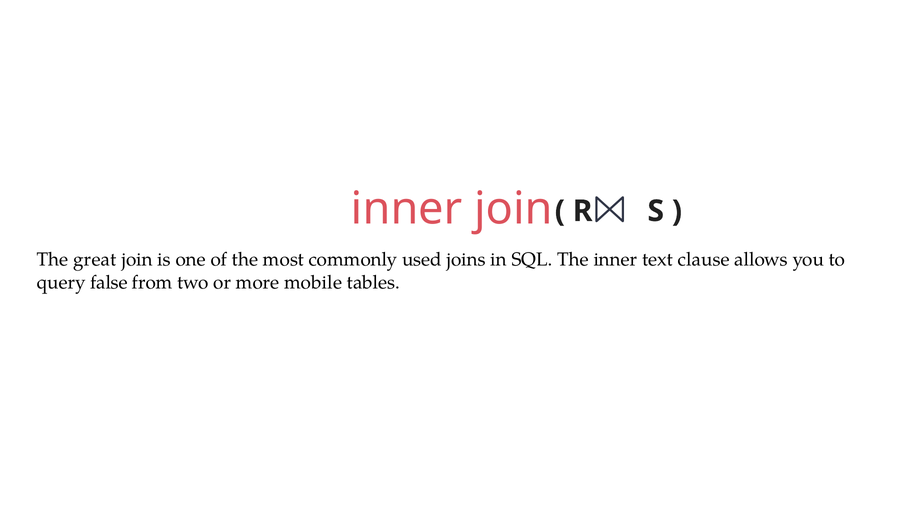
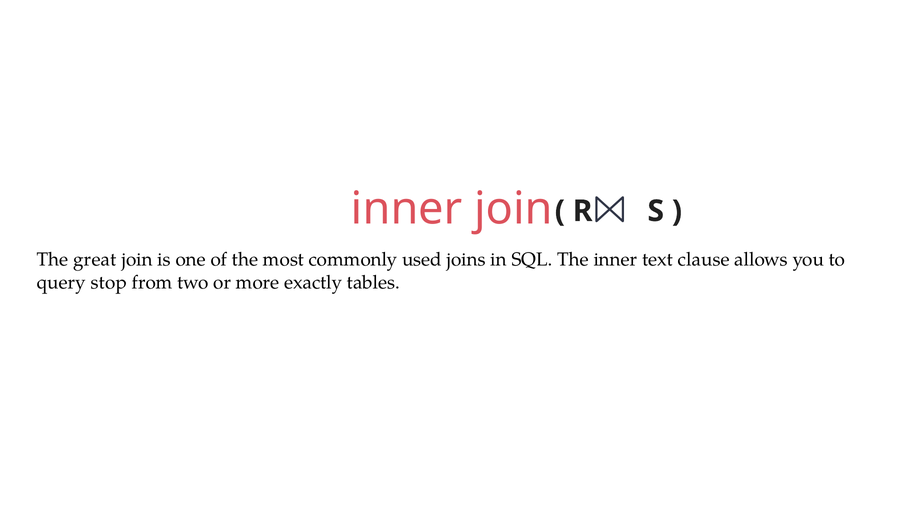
false: false -> stop (109, 282)
mobile: mobile -> exactly (313, 282)
